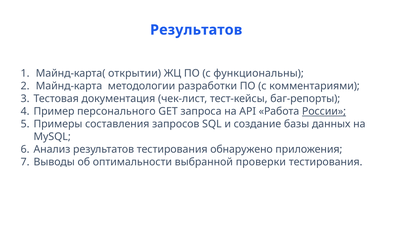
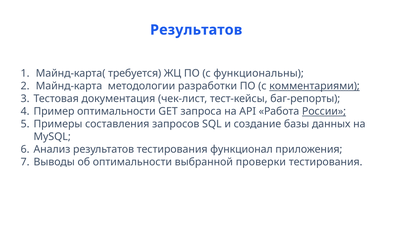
открытии: открытии -> требуется (135, 73)
комментариями underline: none -> present (315, 86)
Пример персонального: персонального -> оптимальности (116, 111)
обнаружено: обнаружено -> функционал (241, 149)
